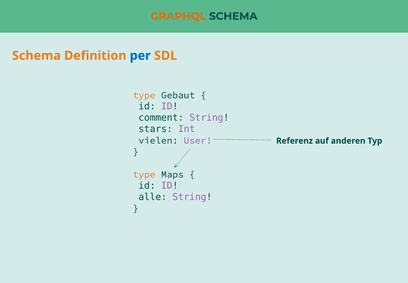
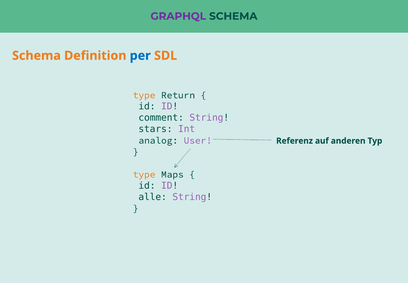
GRAPHQL colour: orange -> purple (178, 16)
Gebaut: Gebaut -> Return (178, 95)
vielen: vielen -> analog (158, 140)
